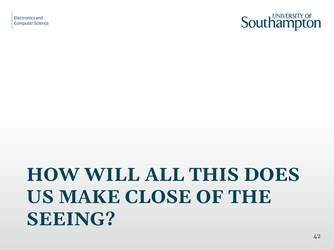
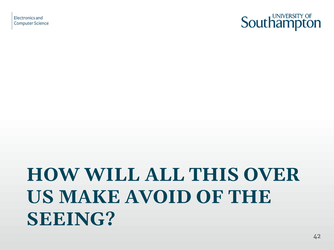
DOES: DOES -> OVER (272, 175)
CLOSE: CLOSE -> AVOID (158, 197)
